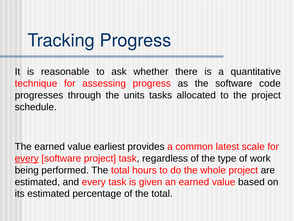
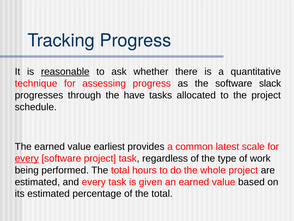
reasonable underline: none -> present (65, 72)
code: code -> slack (270, 83)
units: units -> have (134, 95)
